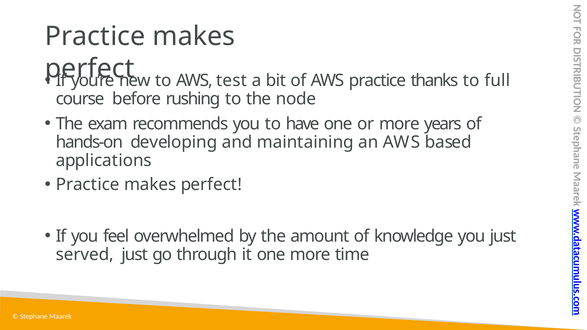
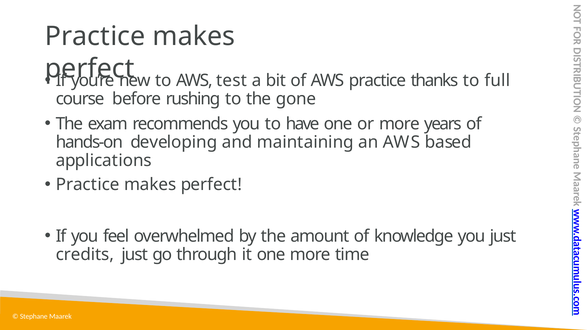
node: node -> gone (296, 99)
served: served -> credits (85, 255)
